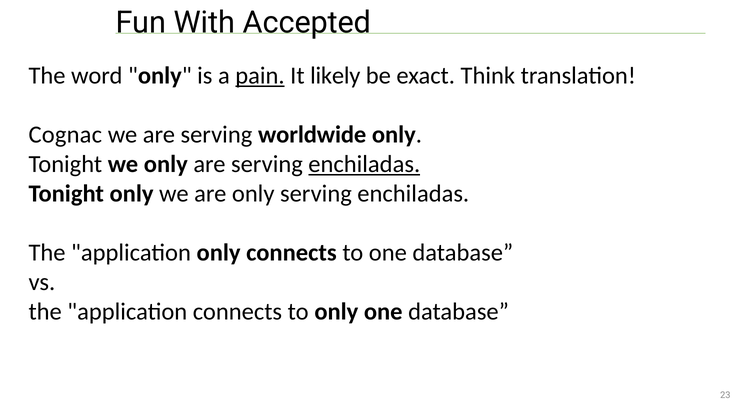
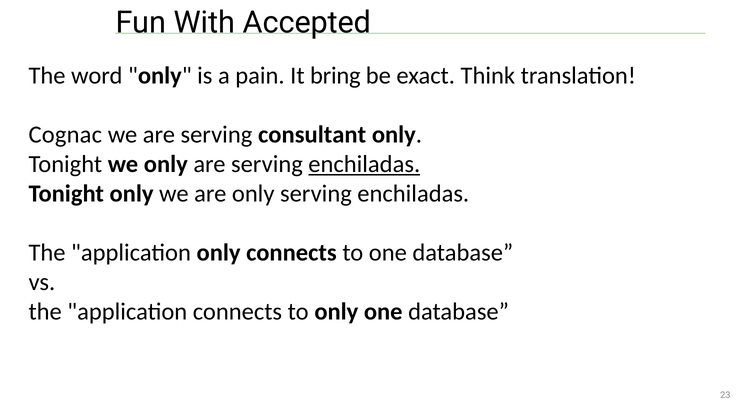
pain underline: present -> none (260, 76)
likely: likely -> bring (335, 76)
worldwide: worldwide -> consultant (312, 135)
